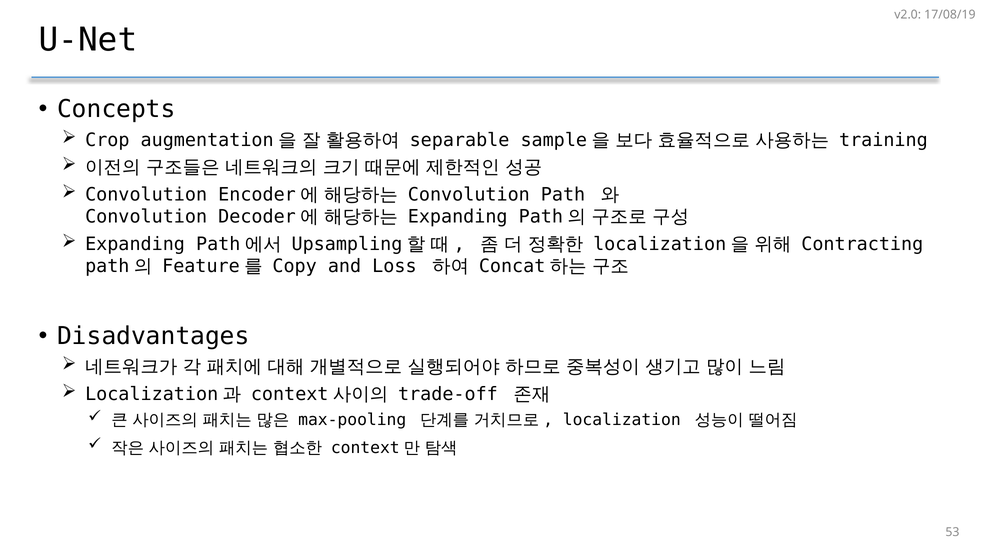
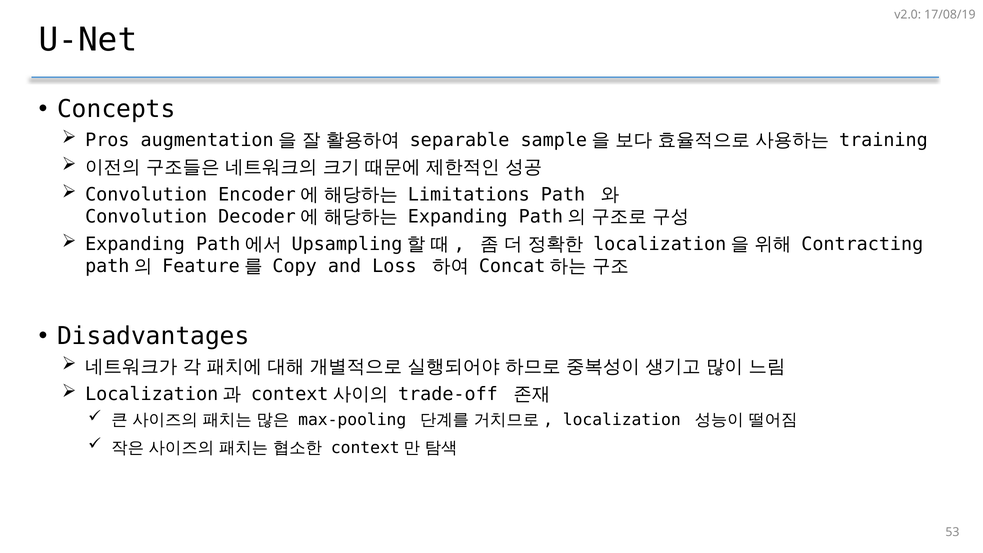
Crop: Crop -> Pros (107, 140)
Convolution: Convolution -> Limitations (469, 195)
